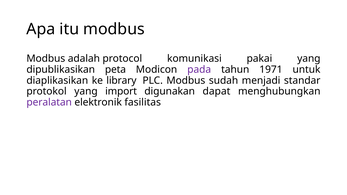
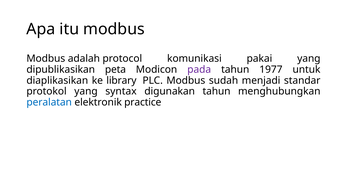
1971: 1971 -> 1977 (271, 70)
import: import -> syntax (121, 91)
digunakan dapat: dapat -> tahun (217, 91)
peralatan colour: purple -> blue (49, 102)
fasilitas: fasilitas -> practice (143, 102)
